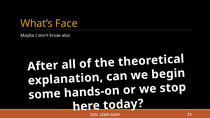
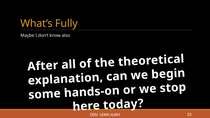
Face: Face -> Fully (66, 24)
